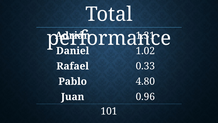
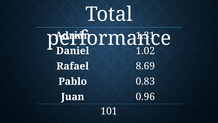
0.33: 0.33 -> 8.69 (145, 66)
4.80: 4.80 -> 0.83 (145, 81)
